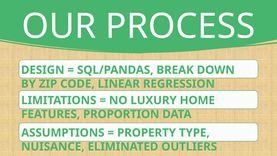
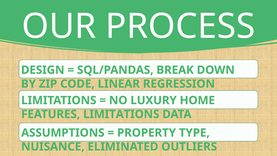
FEATURES PROPORTION: PROPORTION -> LIMITATIONS (121, 114)
